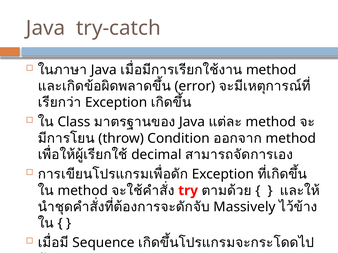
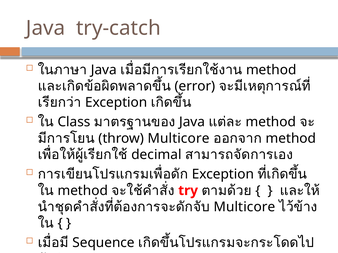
throw Condition: Condition -> Multicore (179, 139)
Massively: Massively -> Multicore (244, 207)
